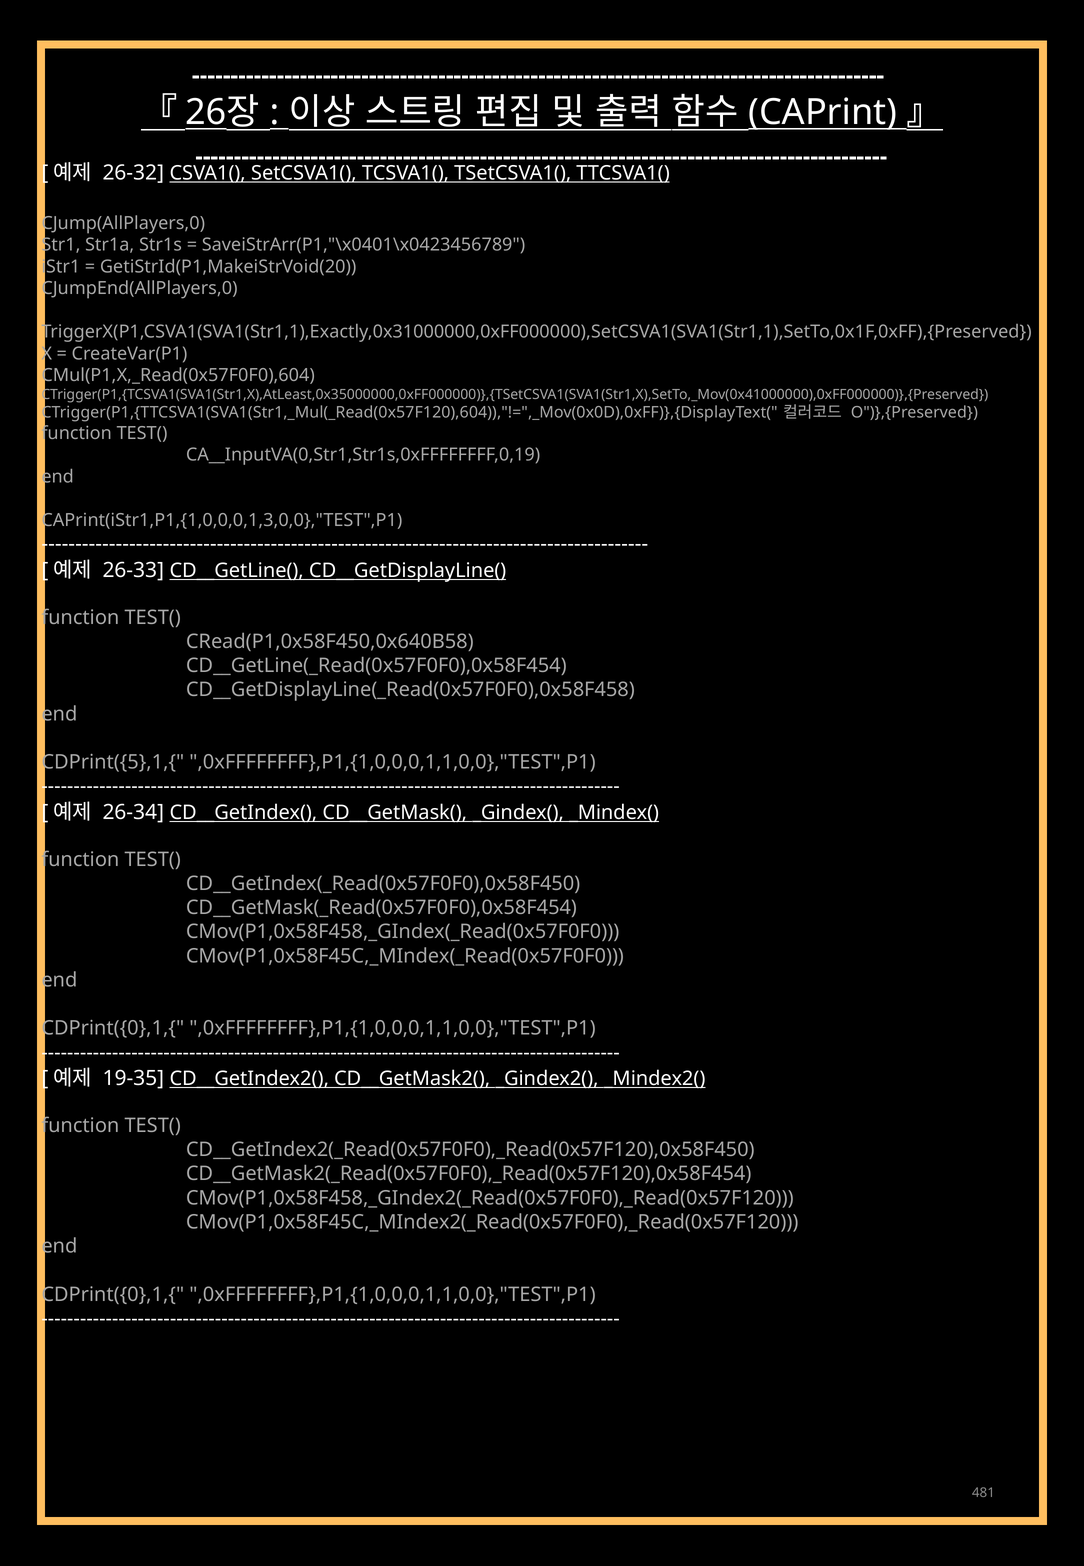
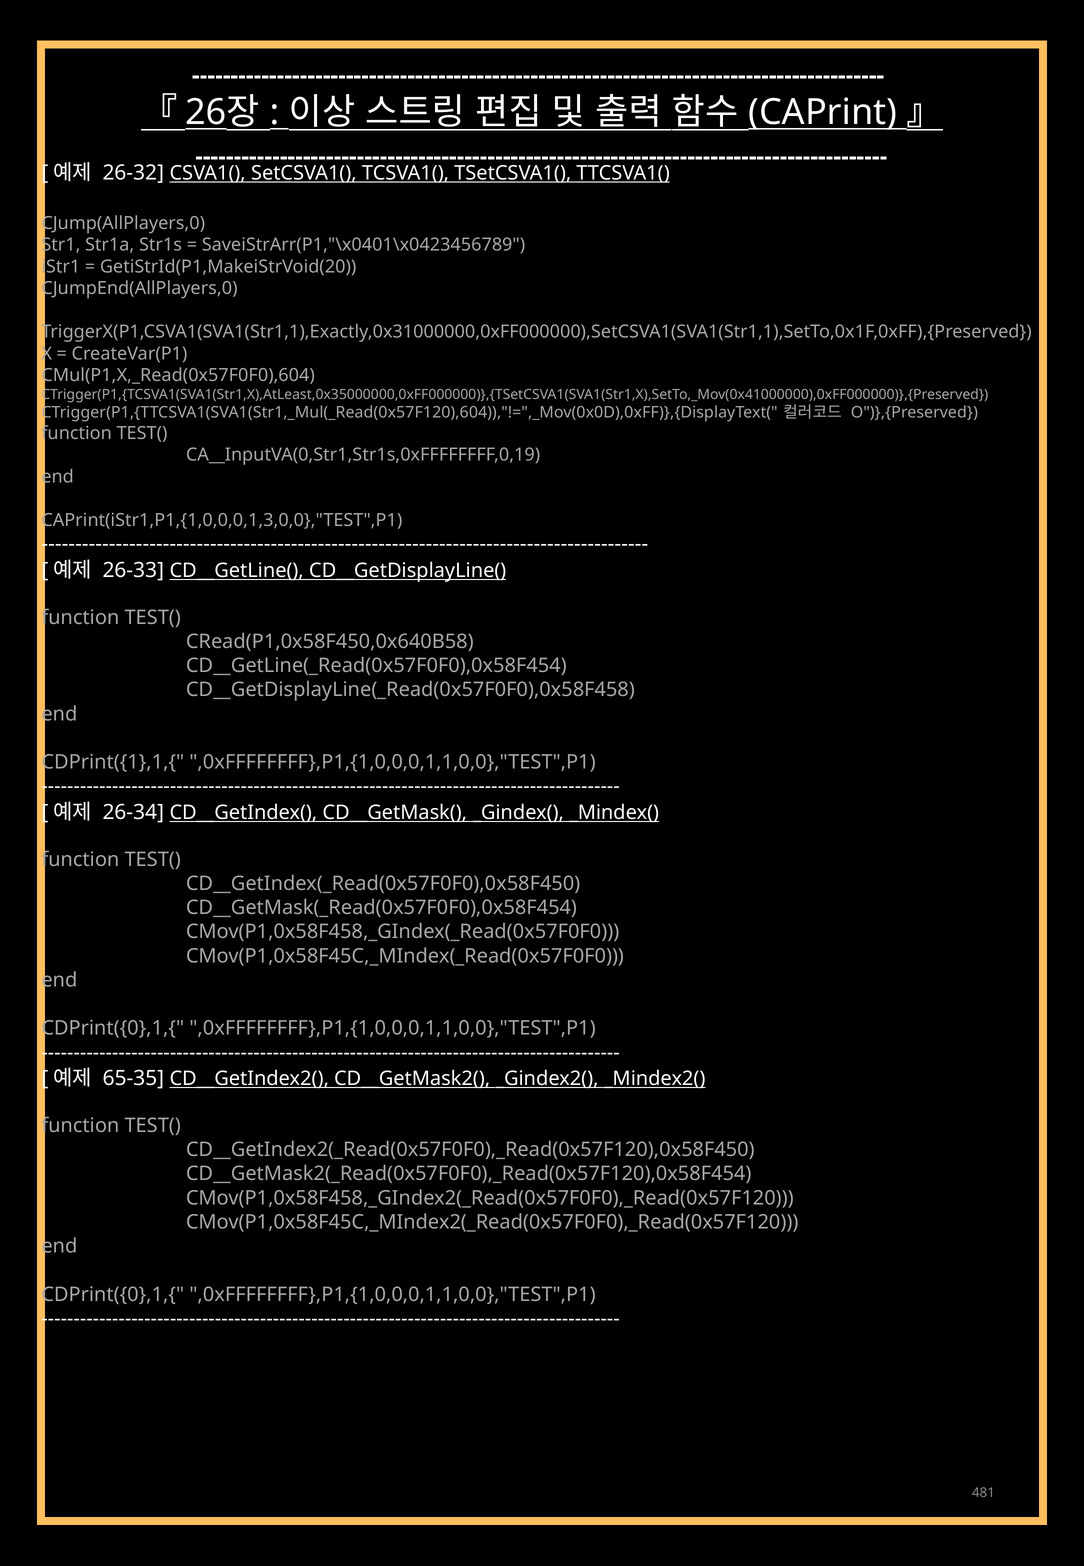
CDPrint({5},1,{: CDPrint({5},1,{ -> CDPrint({1},1,{ (113, 762)
19-35: 19-35 -> 65-35 (133, 1078)
